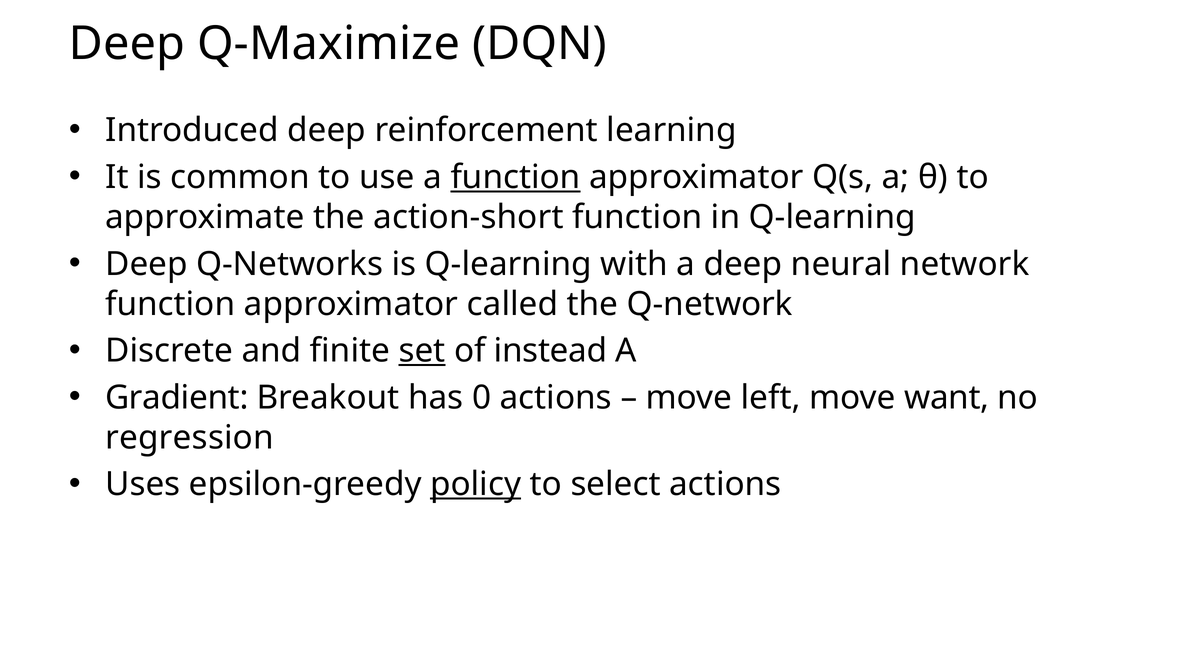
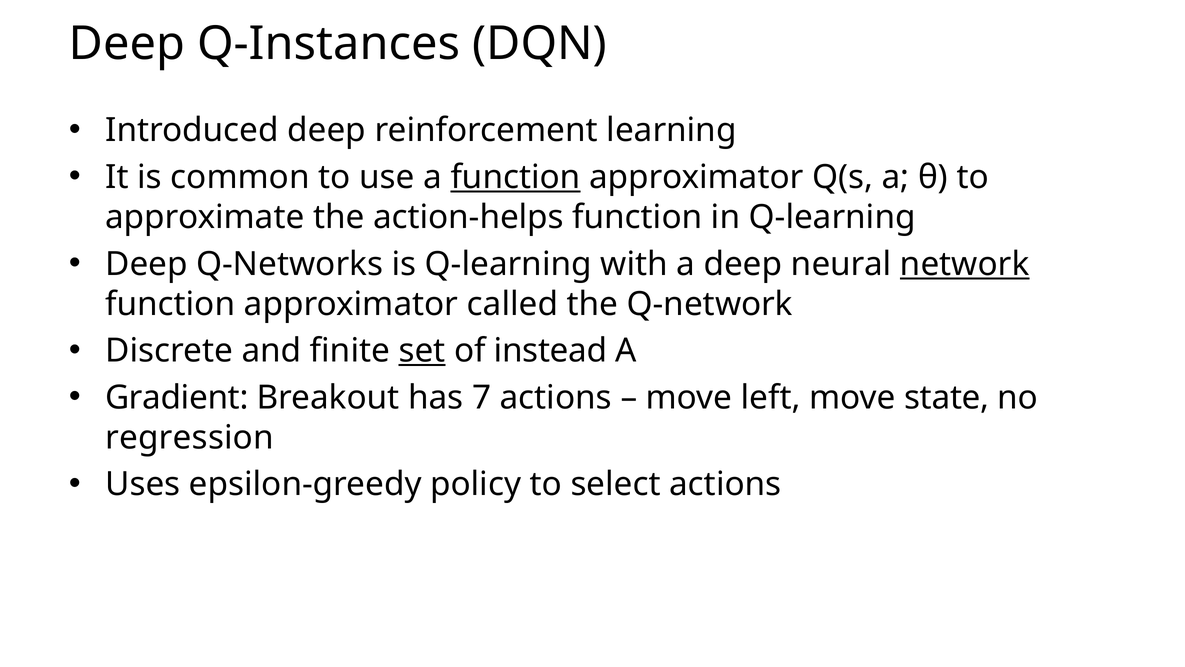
Q-Maximize: Q-Maximize -> Q-Instances (329, 44)
action-short: action-short -> action-helps (468, 217)
network underline: none -> present (965, 264)
0: 0 -> 7 (482, 397)
want: want -> state (947, 397)
policy underline: present -> none (476, 484)
